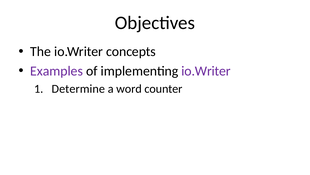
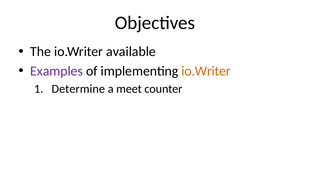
concepts: concepts -> available (131, 51)
io.Writer colour: purple -> orange (206, 71)
word: word -> meet (129, 89)
